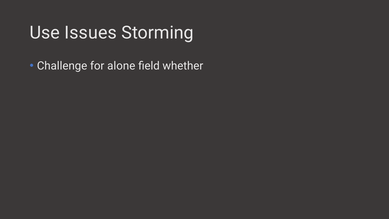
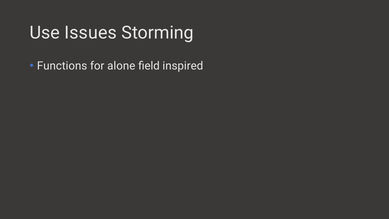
Challenge: Challenge -> Functions (62, 66)
whether: whether -> inspired (183, 66)
